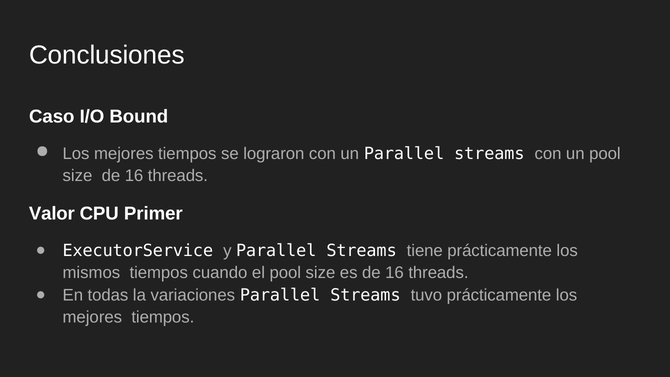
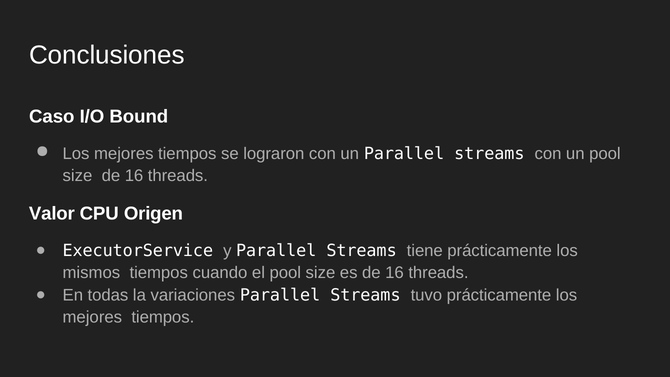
Primer: Primer -> Origen (153, 213)
